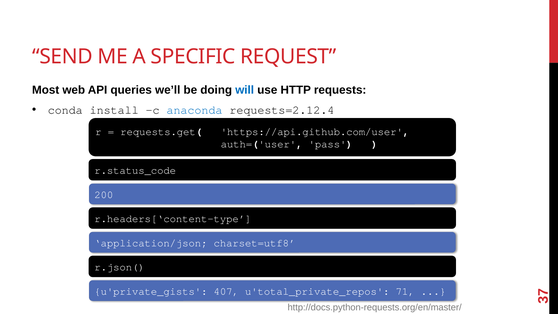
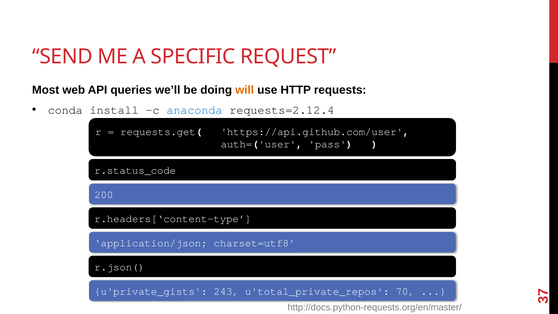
will colour: blue -> orange (245, 90)
407: 407 -> 243 (226, 291)
71: 71 -> 70 (405, 291)
